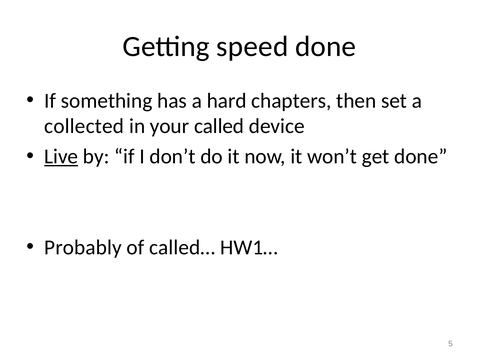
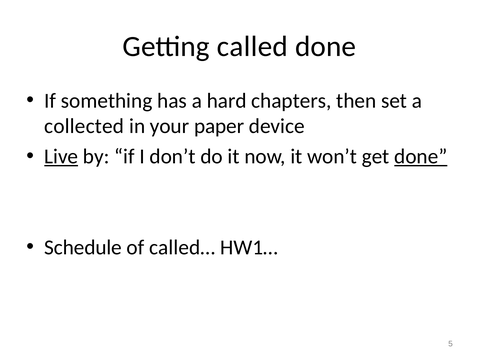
speed: speed -> called (252, 46)
called: called -> paper (219, 126)
done underline: none -> present (421, 156)
Probably: Probably -> Schedule (83, 247)
